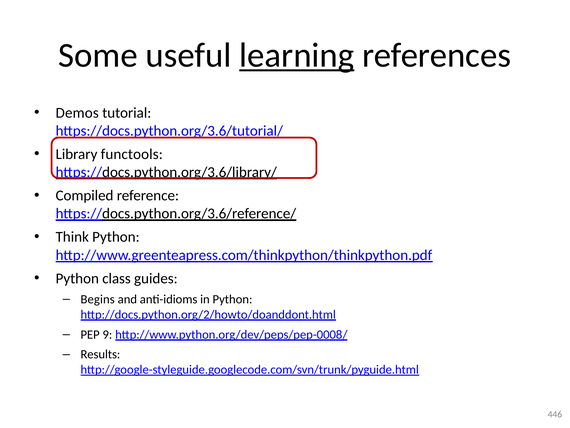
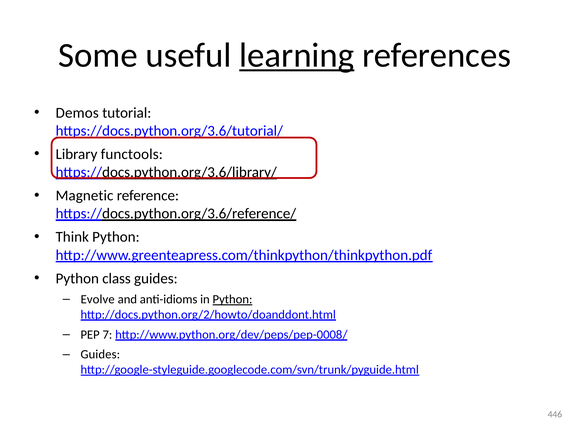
Compiled: Compiled -> Magnetic (84, 195)
Begins: Begins -> Evolve (98, 299)
Python underline: none -> present (232, 299)
9: 9 -> 7 (107, 334)
Results: Results -> Guides (100, 354)
